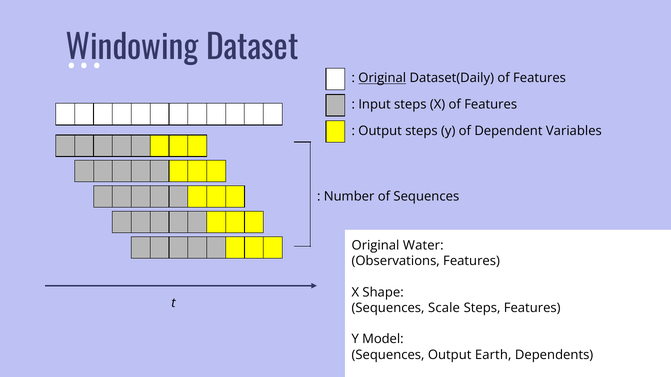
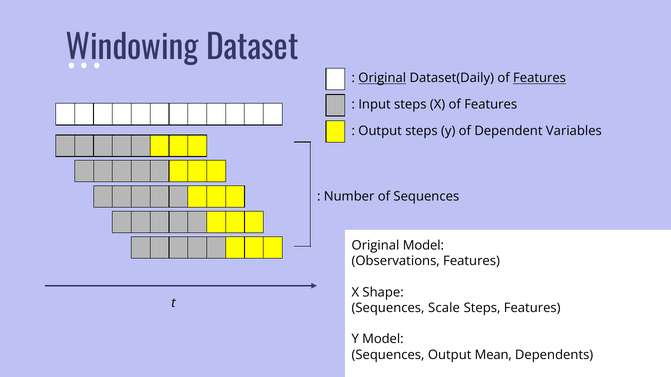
Features underline: none -> present (540, 78)
Original Water: Water -> Model (423, 246)
Earth: Earth -> Mean (493, 355)
